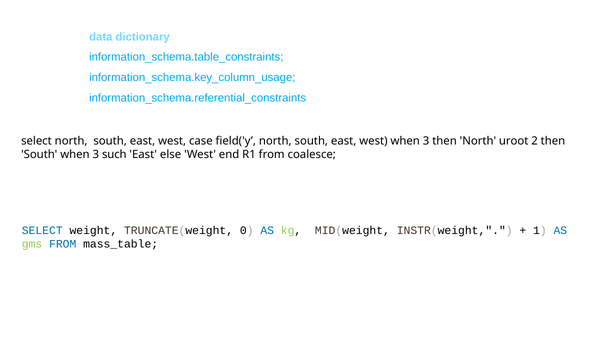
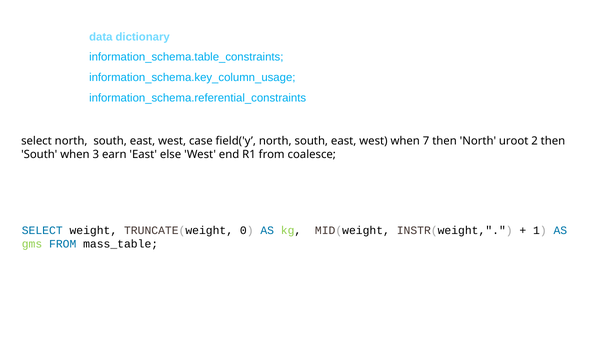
west when 3: 3 -> 7 (426, 141)
such: such -> earn (114, 155)
